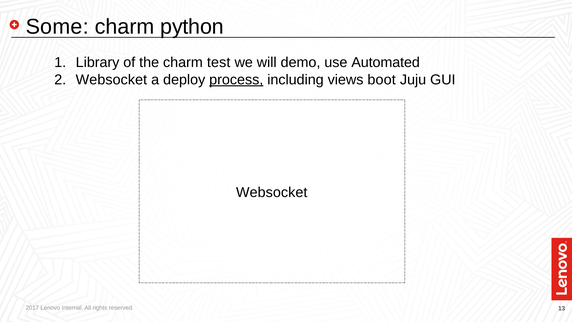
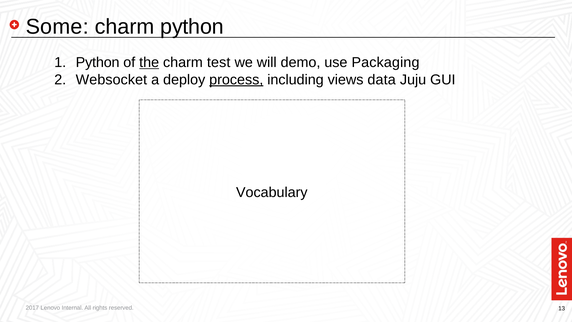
Library: Library -> Python (98, 63)
the underline: none -> present (149, 63)
Automated: Automated -> Packaging (385, 63)
boot: boot -> data (382, 80)
Websocket: Websocket -> Vocabulary (272, 192)
